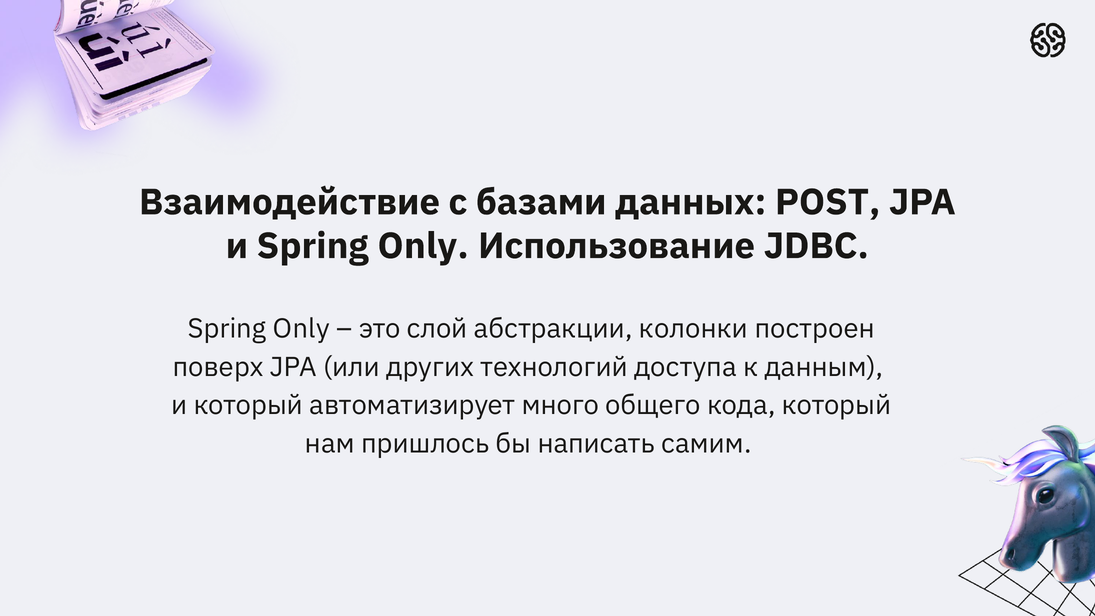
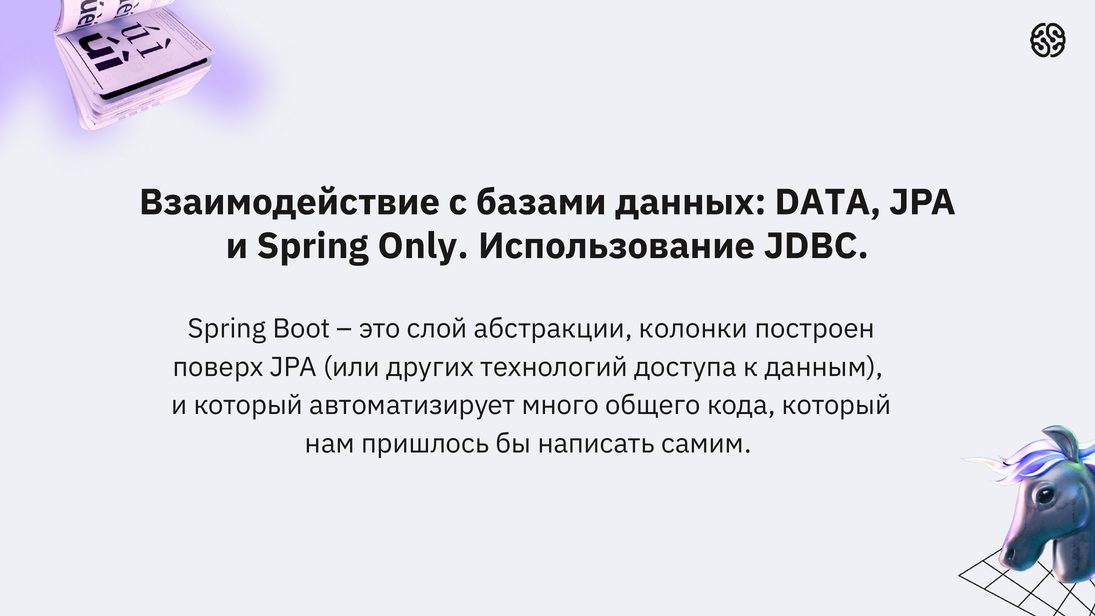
POST: POST -> DATA (828, 202)
Only: Only -> Boot (302, 329)
